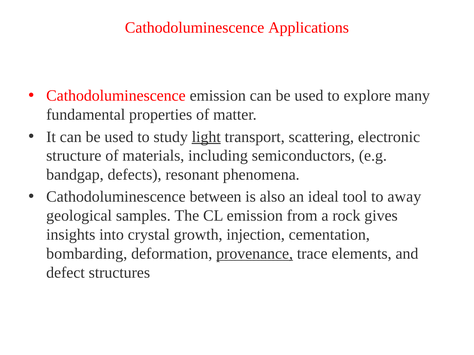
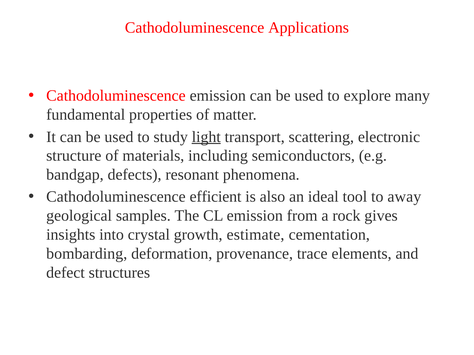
between: between -> efficient (216, 197)
injection: injection -> estimate (256, 235)
provenance underline: present -> none (255, 254)
